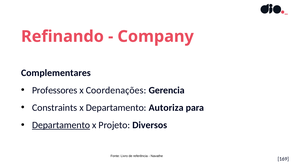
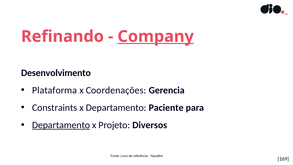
Company underline: none -> present (156, 36)
Complementares: Complementares -> Desenvolvimento (56, 73)
Professores: Professores -> Plataforma (55, 90)
Autoriza: Autoriza -> Paciente (166, 108)
